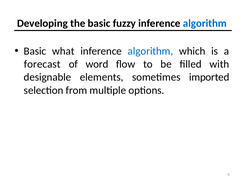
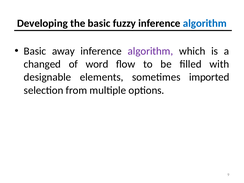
what: what -> away (63, 51)
algorithm colour: blue -> purple (150, 51)
forecast: forecast -> changed (42, 64)
